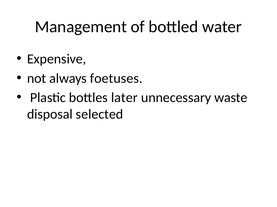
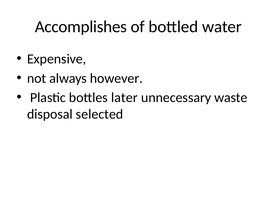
Management: Management -> Accomplishes (81, 27)
foetuses: foetuses -> however (116, 79)
